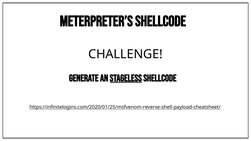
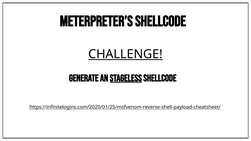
CHALLENGE underline: none -> present (125, 54)
